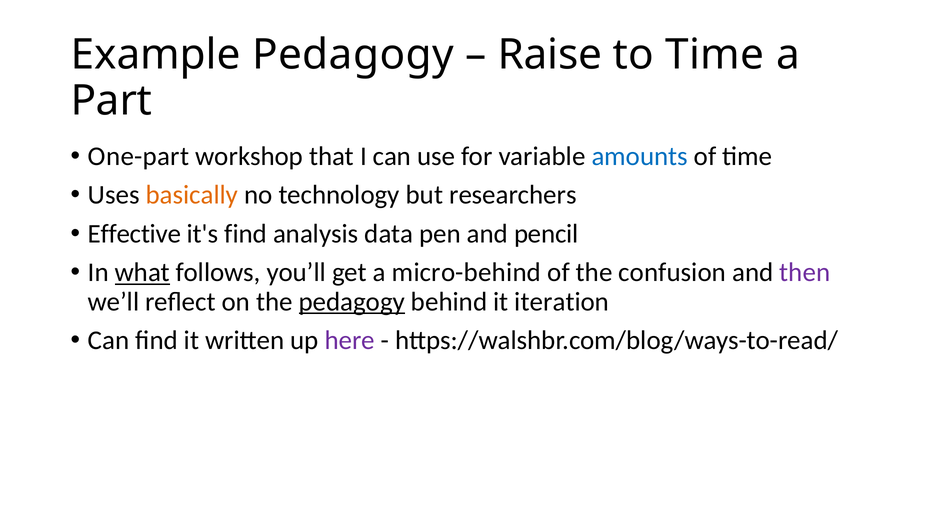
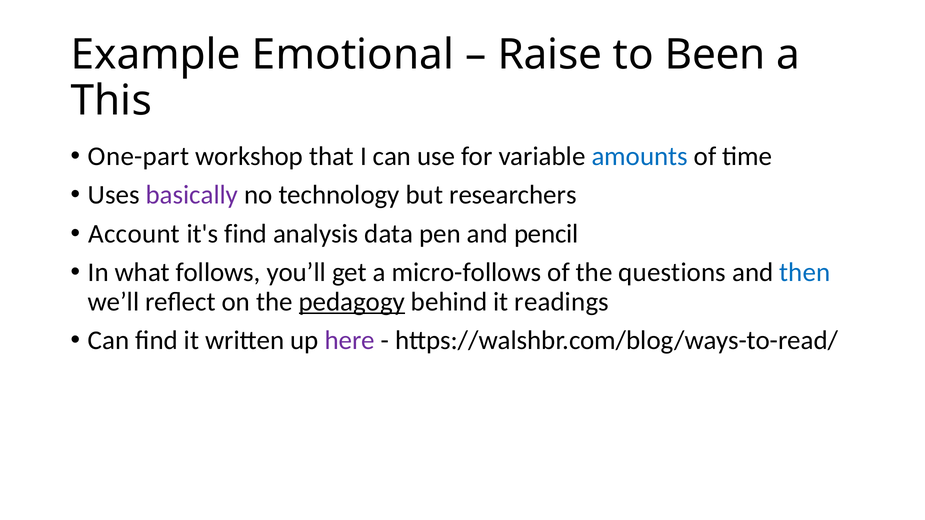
Example Pedagogy: Pedagogy -> Emotional (353, 55)
to Time: Time -> Been (715, 55)
Part: Part -> This (111, 101)
basically colour: orange -> purple (192, 195)
Effective: Effective -> Account (134, 234)
what underline: present -> none (142, 273)
micro-behind: micro-behind -> micro-follows (467, 273)
confusion: confusion -> questions (672, 273)
then colour: purple -> blue (805, 273)
iteration: iteration -> readings (562, 302)
